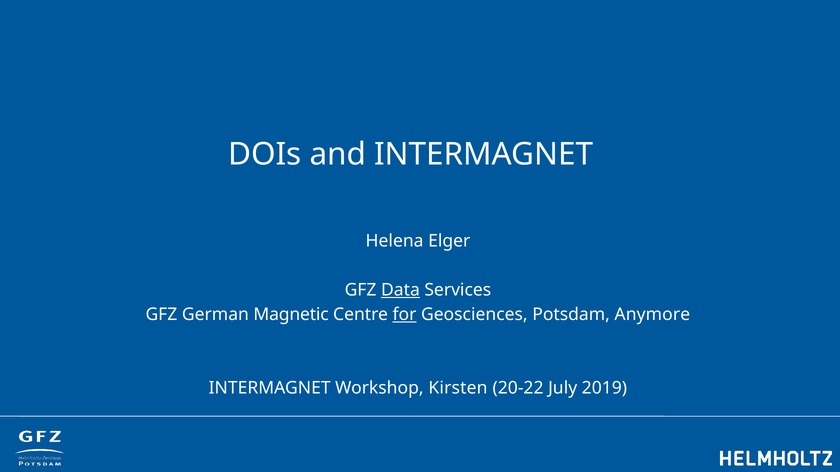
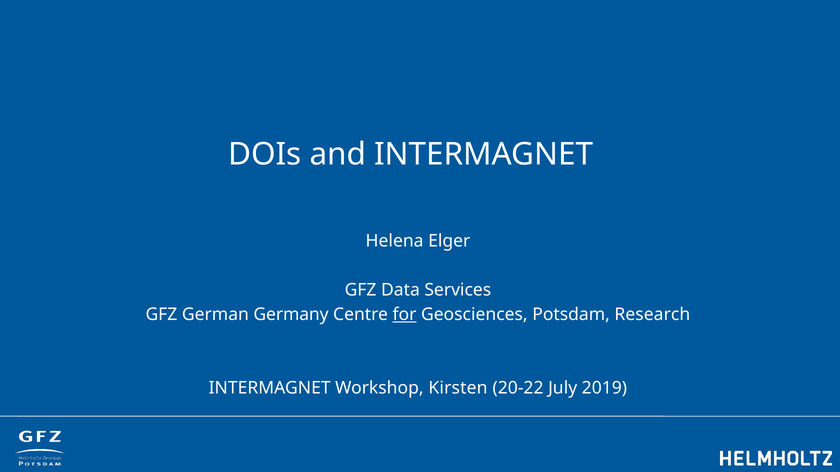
Data underline: present -> none (400, 290)
Magnetic: Magnetic -> Germany (291, 315)
Anymore: Anymore -> Research (652, 315)
